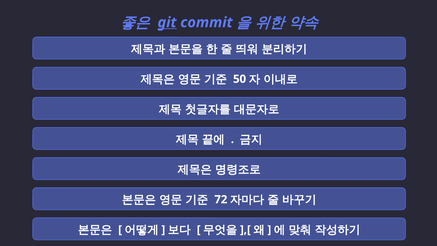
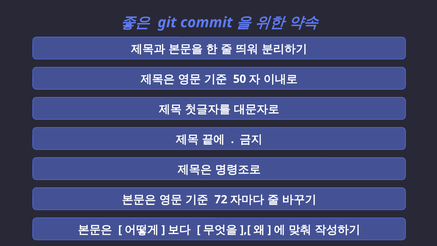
git underline: present -> none (167, 22)
